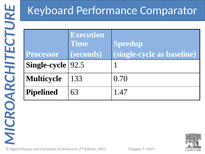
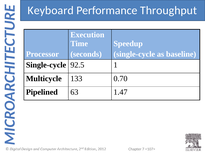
Comparator: Comparator -> Throughput (169, 10)
